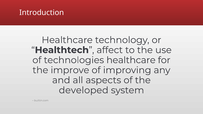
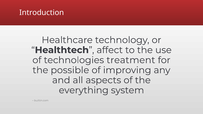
technologies healthcare: healthcare -> treatment (131, 60)
improve: improve -> possible (70, 70)
developed: developed -> everything (84, 90)
